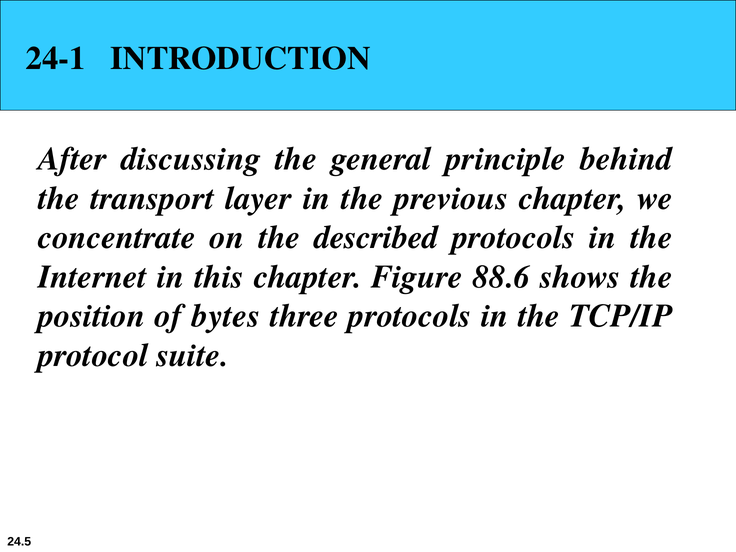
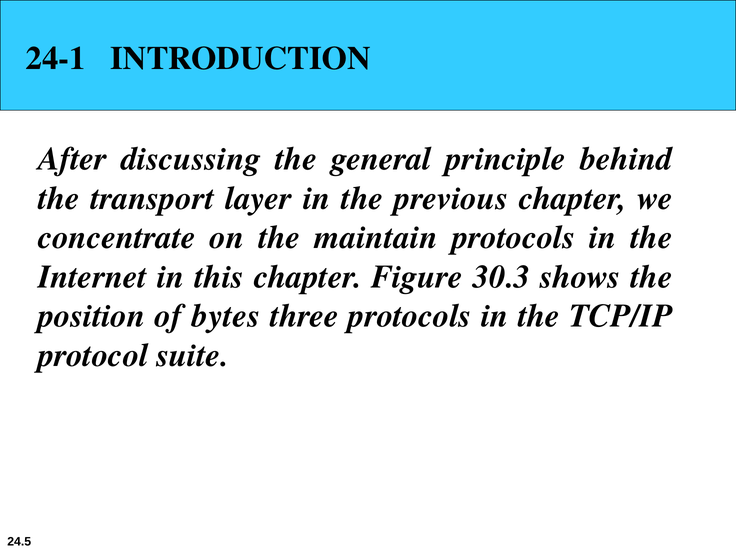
described: described -> maintain (376, 238)
88.6: 88.6 -> 30.3 (501, 277)
